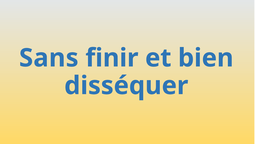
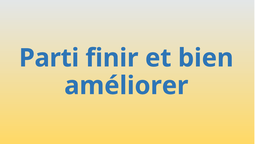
Sans: Sans -> Parti (49, 58)
disséquer: disséquer -> améliorer (126, 85)
